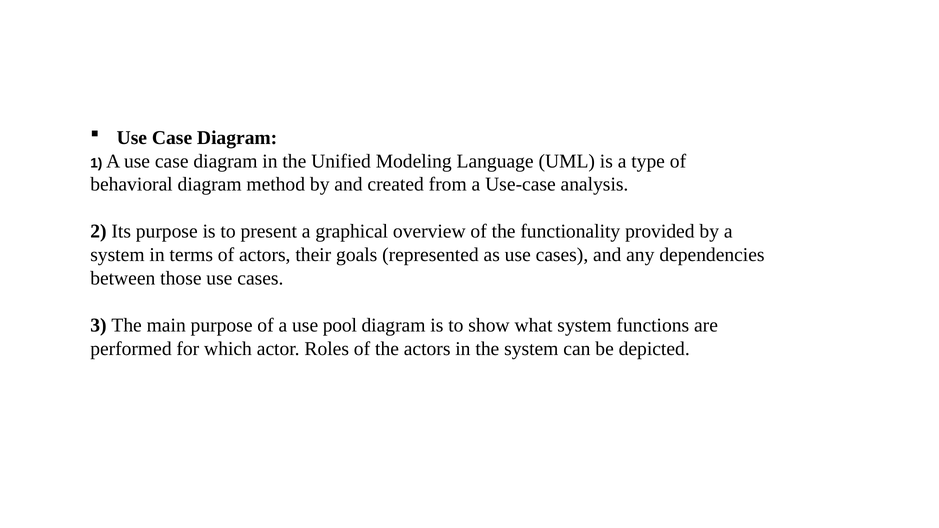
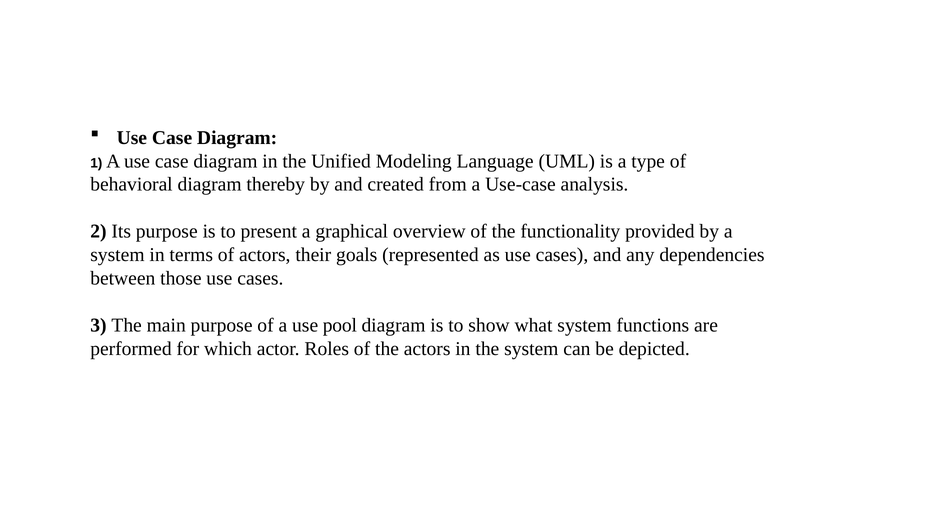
method: method -> thereby (276, 185)
